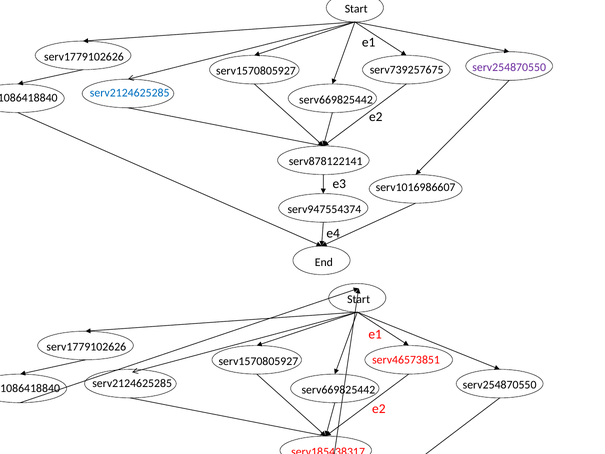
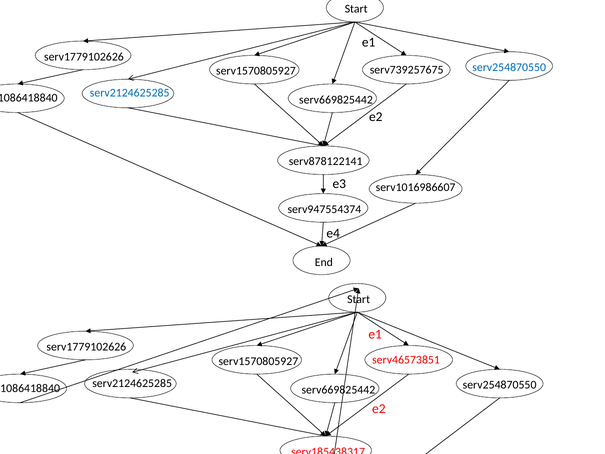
serv254870550 colour: purple -> blue (509, 67)
